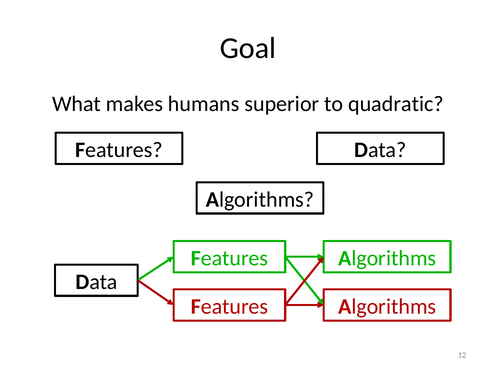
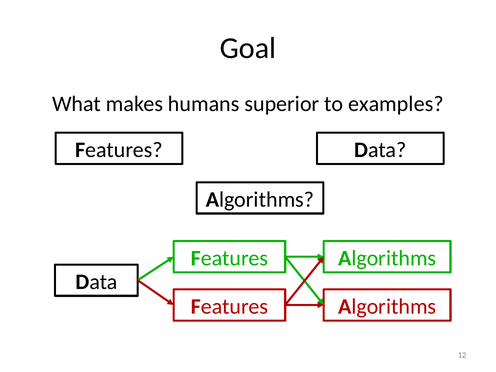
quadratic: quadratic -> examples (396, 104)
